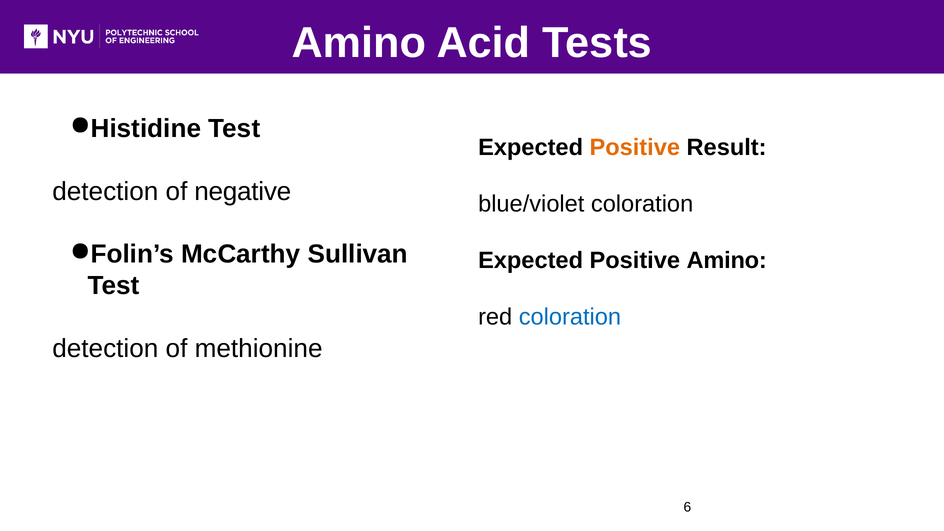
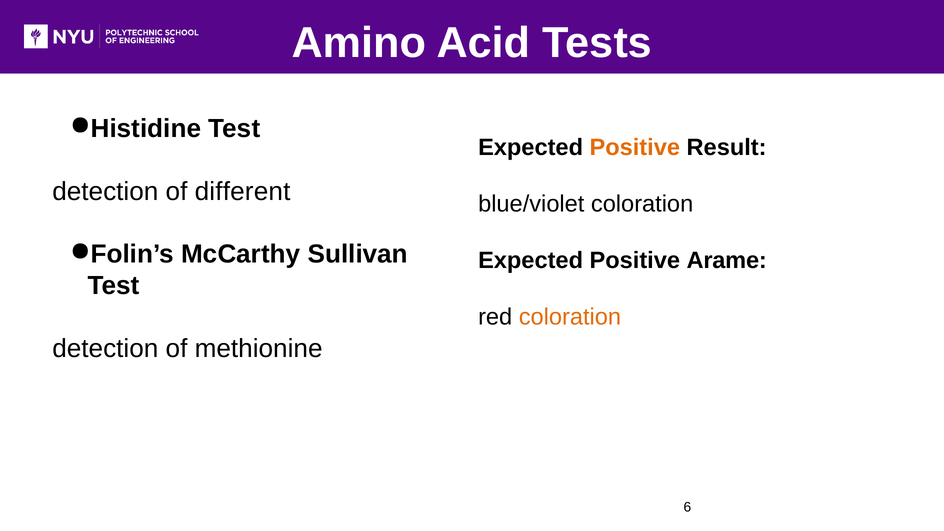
negative: negative -> different (243, 191)
Positive Amino: Amino -> Arame (727, 260)
coloration colour: blue -> orange (570, 317)
